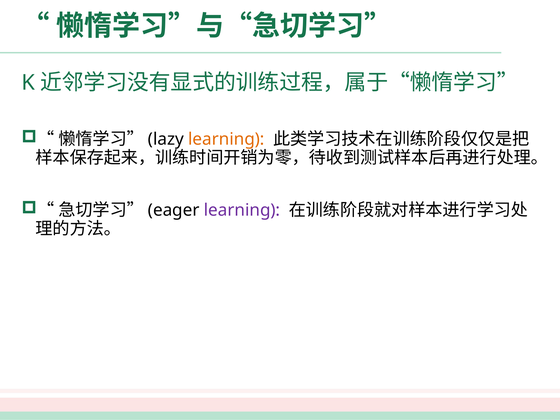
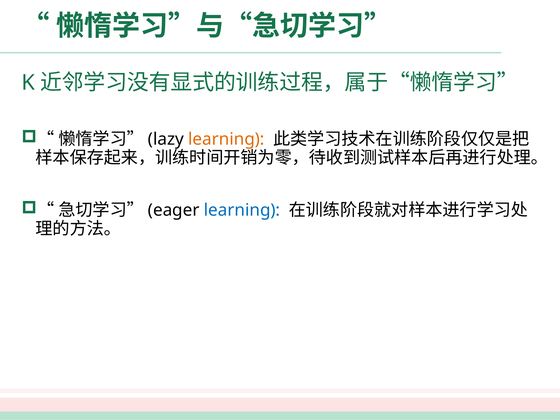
learning colour: purple -> blue (242, 210)
